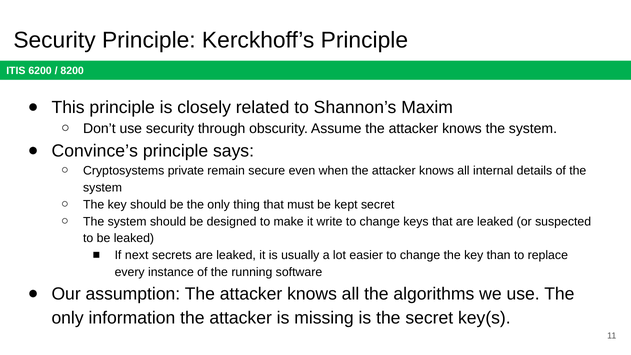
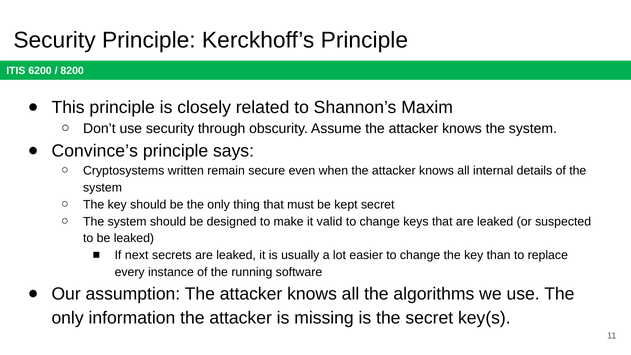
private: private -> written (186, 171)
write: write -> valid (330, 221)
